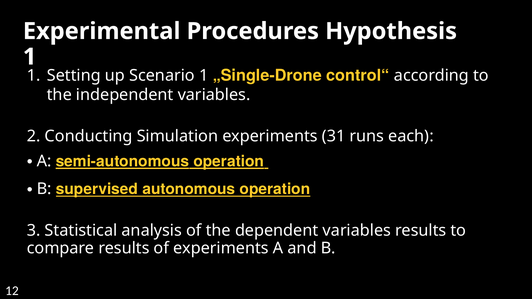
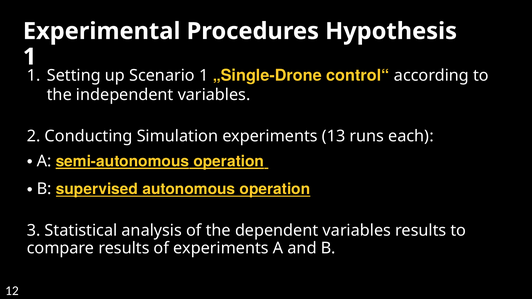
31: 31 -> 13 (334, 136)
